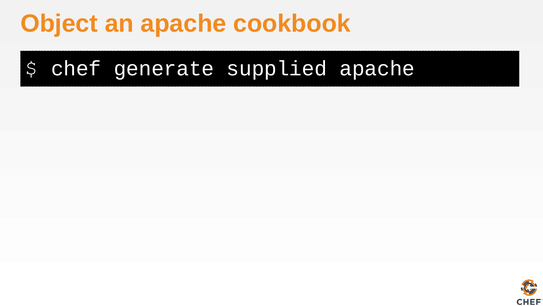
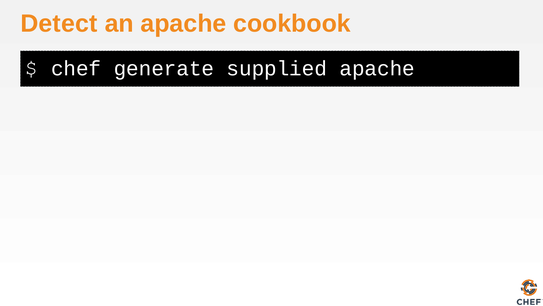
Object: Object -> Detect (59, 23)
